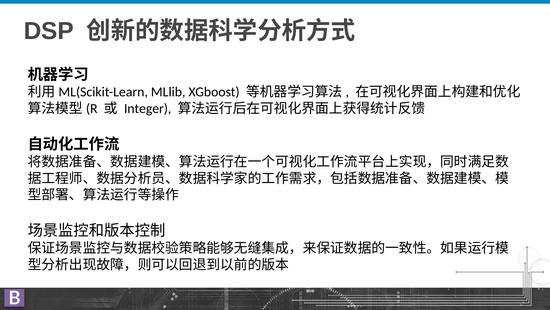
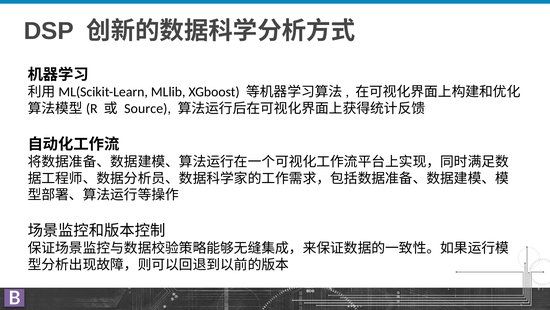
Integer: Integer -> Source (148, 108)
